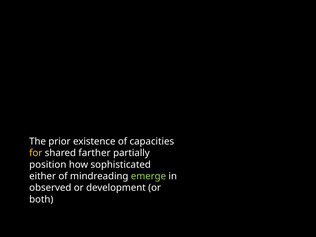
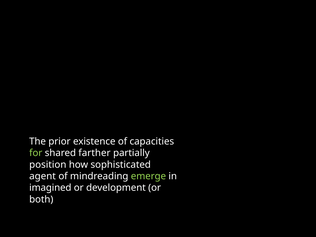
for colour: yellow -> light green (36, 153)
either: either -> agent (43, 176)
observed: observed -> imagined (50, 188)
